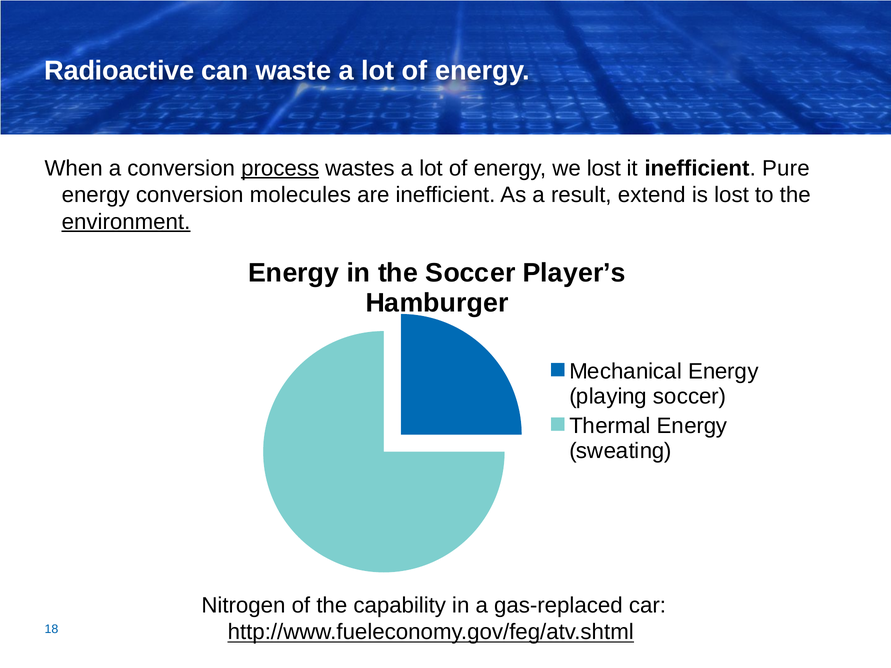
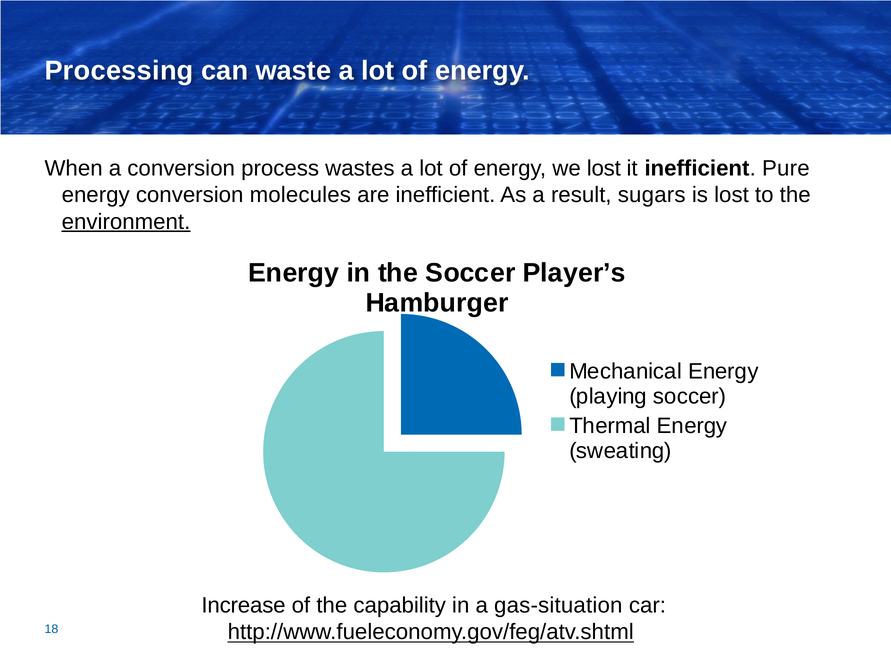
Radioactive: Radioactive -> Processing (119, 71)
process underline: present -> none (280, 168)
extend: extend -> sugars (652, 195)
Nitrogen: Nitrogen -> Increase (244, 606)
gas-replaced: gas-replaced -> gas-situation (558, 606)
